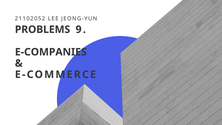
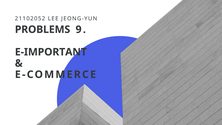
E-COMPANIES: E-COMPANIES -> E-IMPORTANT (51, 52)
